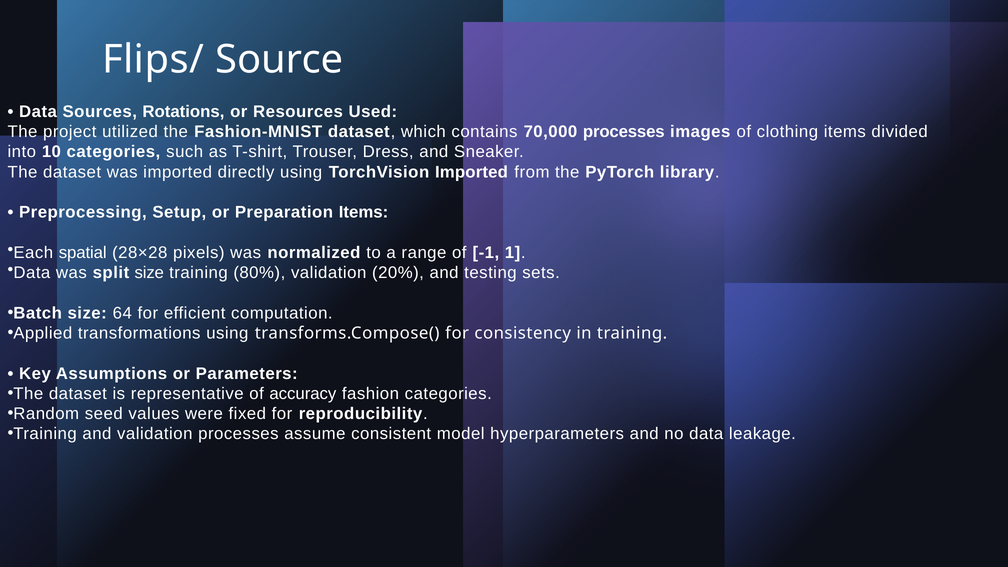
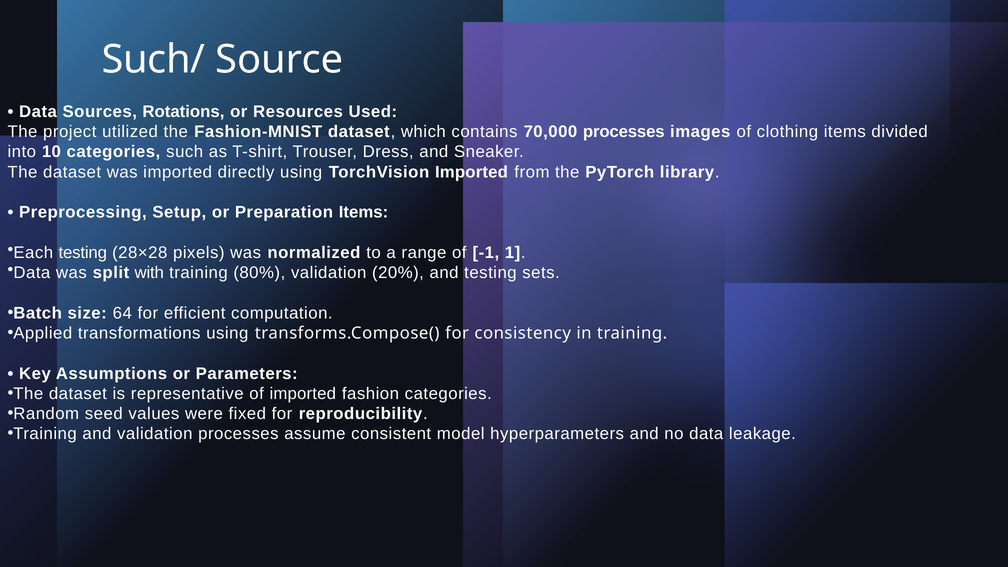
Flips/: Flips/ -> Such/ (153, 59)
Each spatial: spatial -> testing (83, 253)
split size: size -> with (149, 273)
of accuracy: accuracy -> imported (303, 394)
